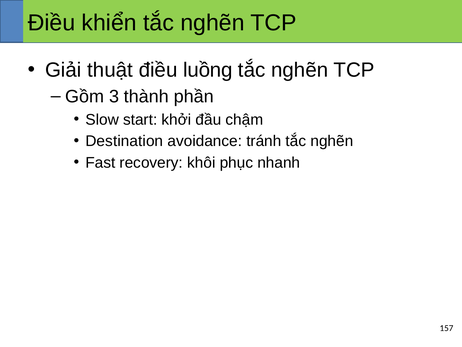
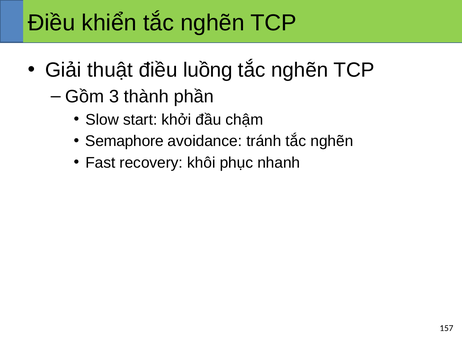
Destination: Destination -> Semaphore (124, 141)
